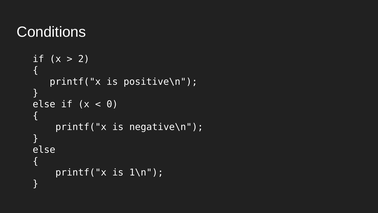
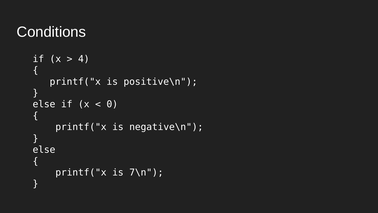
2: 2 -> 4 (84, 59)
1\n: 1\n -> 7\n (146, 172)
